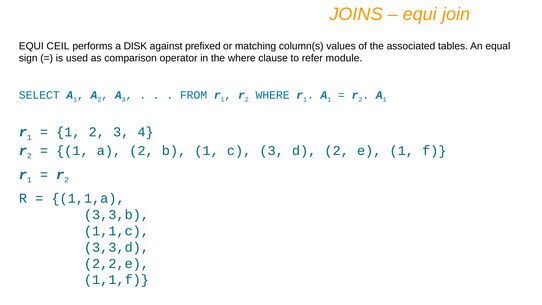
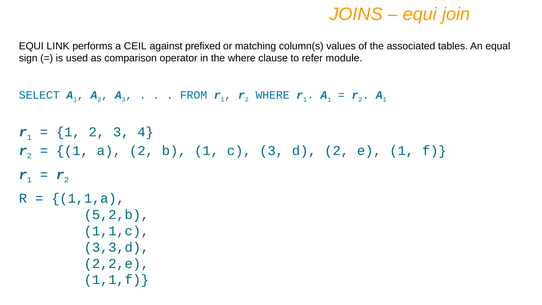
CEIL: CEIL -> LINK (58, 46)
DISK: DISK -> CEIL (135, 46)
3,3,b: 3,3,b -> 5,2,b (116, 215)
